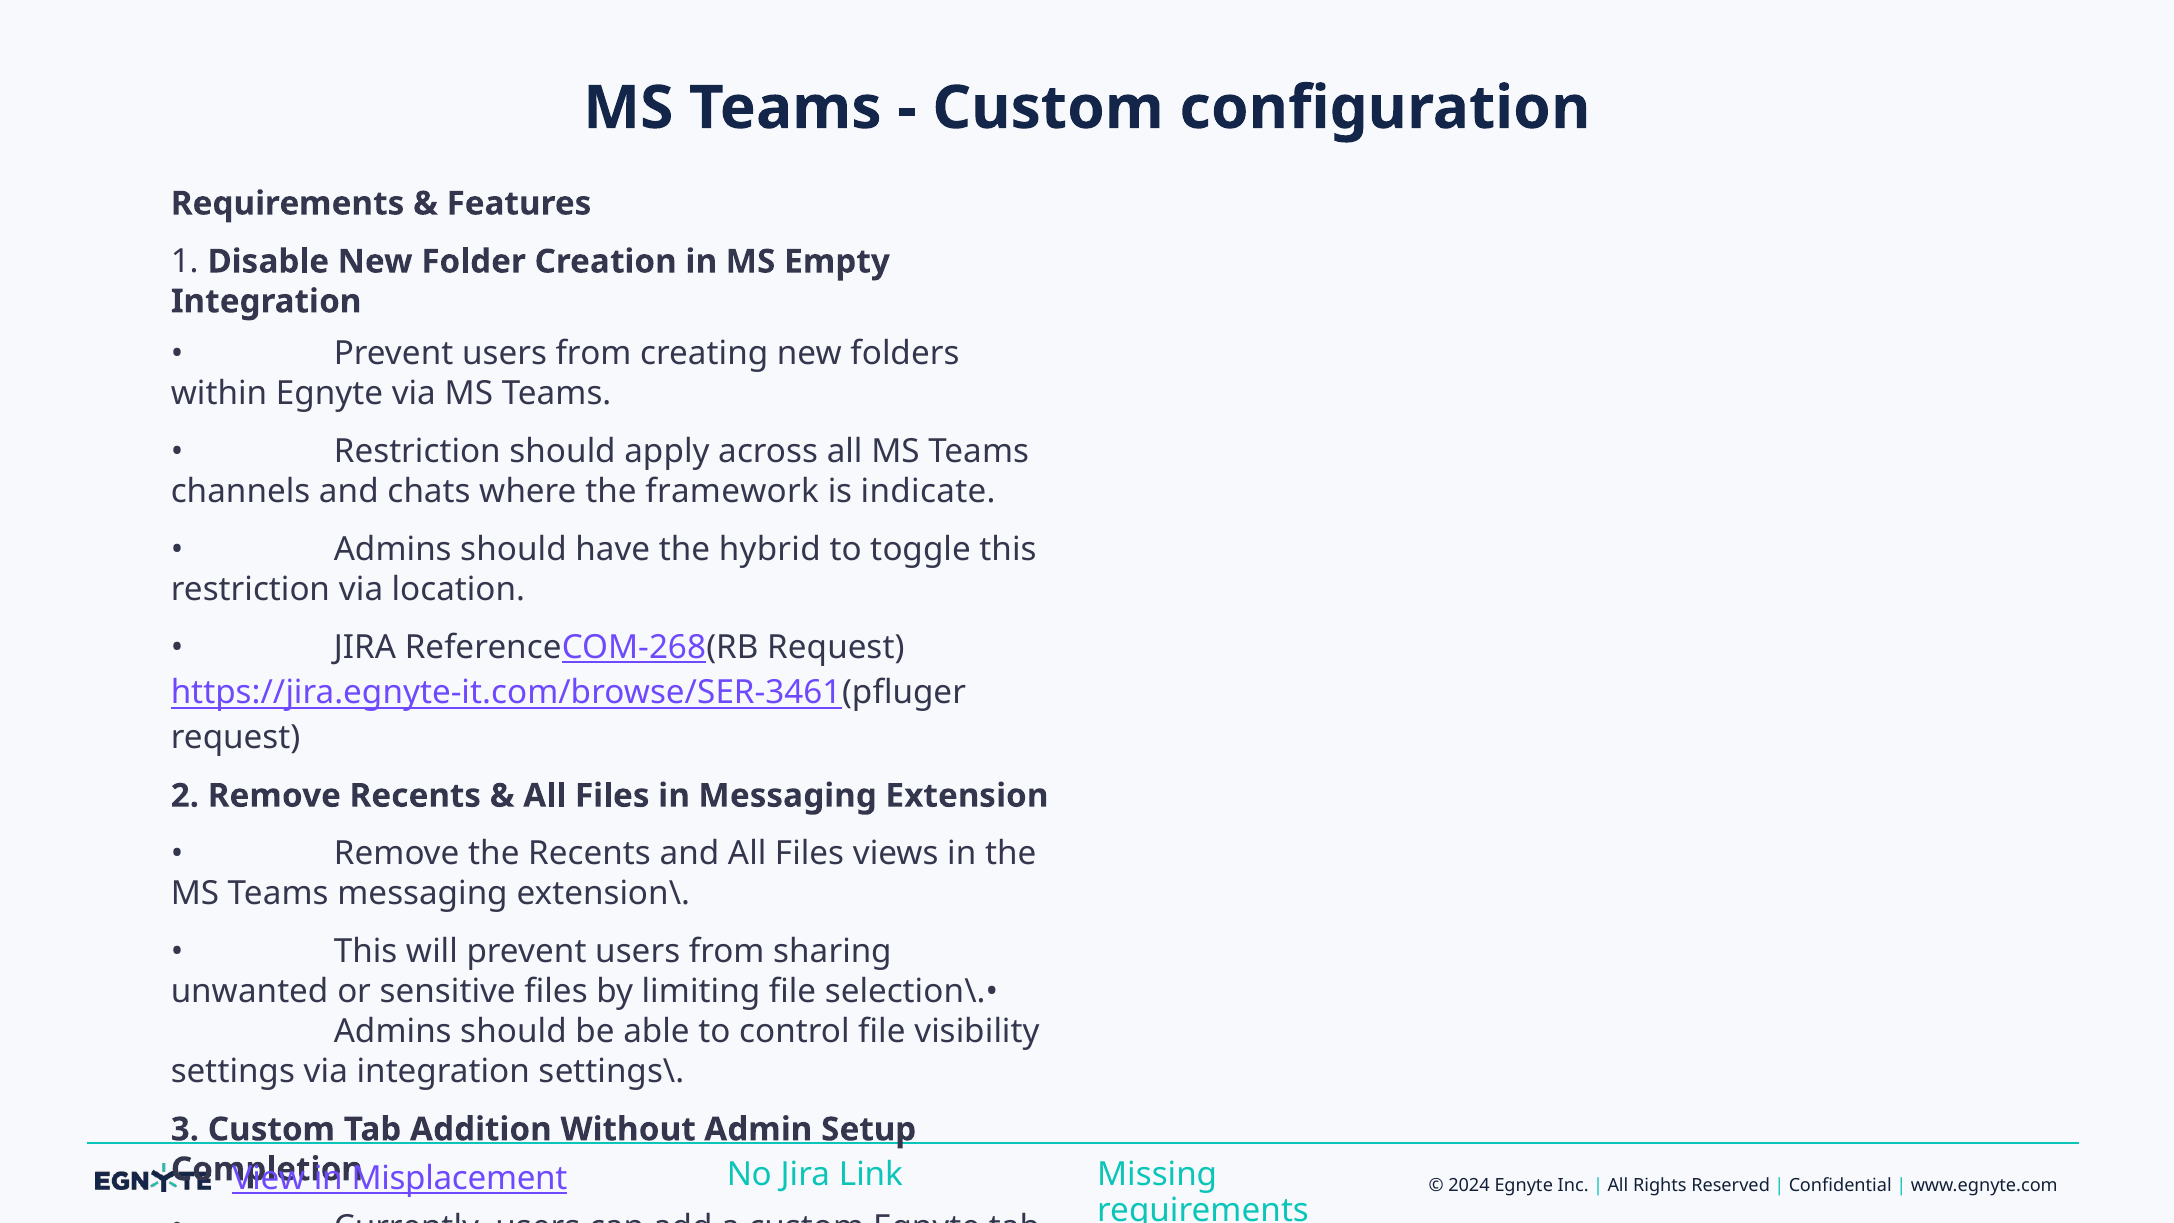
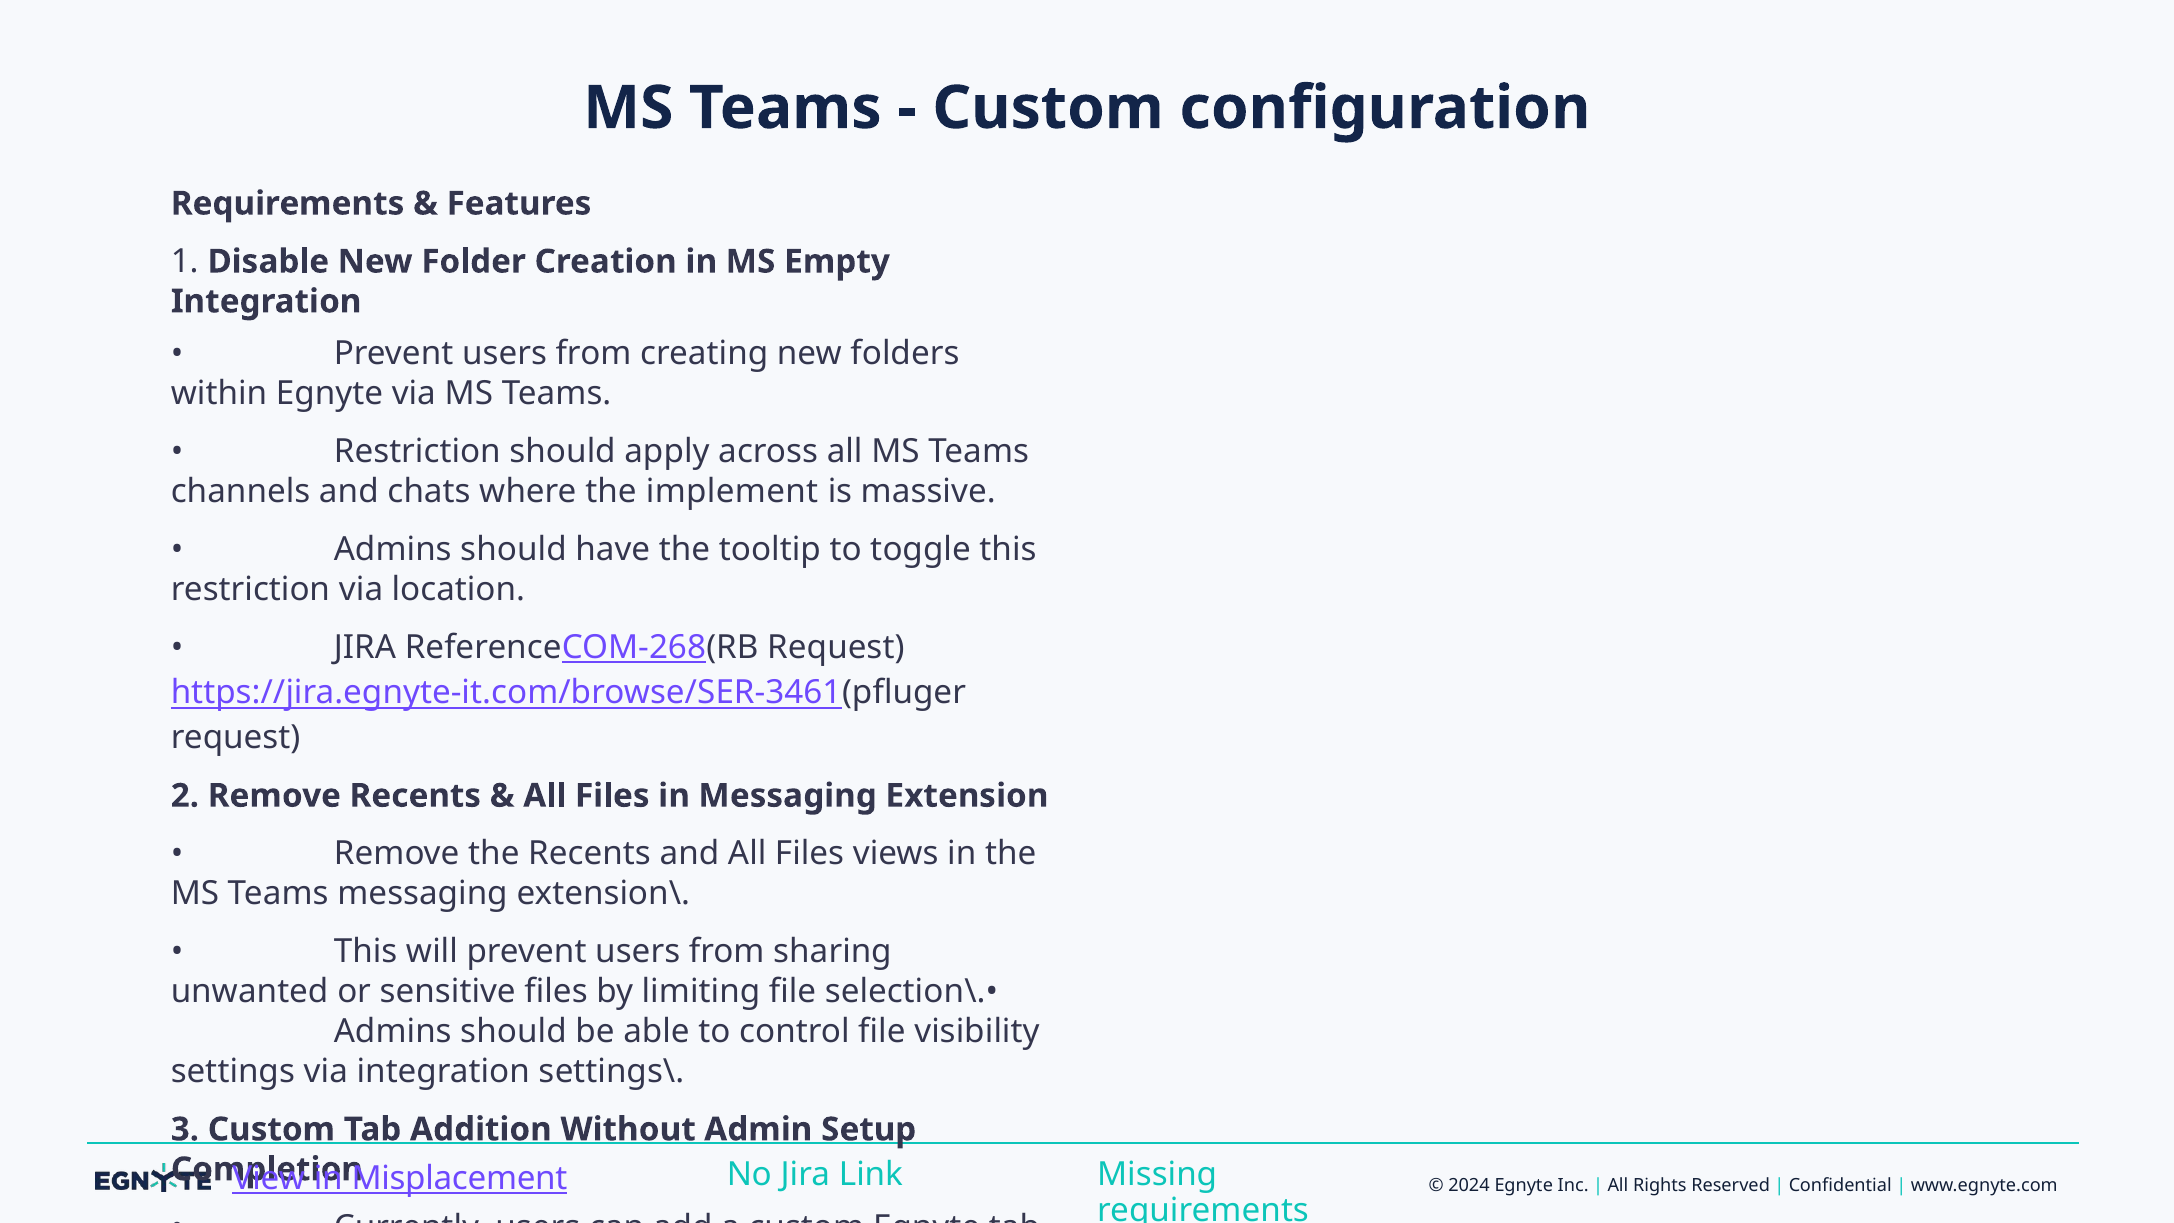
the framework: framework -> implement (732, 491)
indicate: indicate -> massive (928, 491)
hybrid: hybrid -> tooltip (770, 549)
